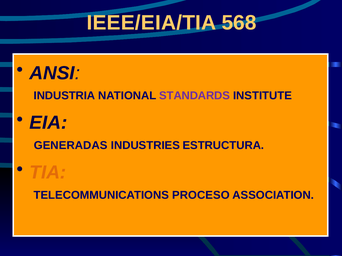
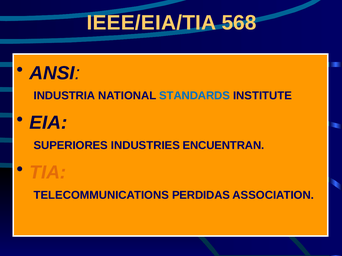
STANDARDS colour: purple -> blue (195, 96)
GENERADAS: GENERADAS -> SUPERIORES (71, 146)
ESTRUCTURA: ESTRUCTURA -> ENCUENTRAN (223, 146)
PROCESO: PROCESO -> PERDIDAS (201, 196)
